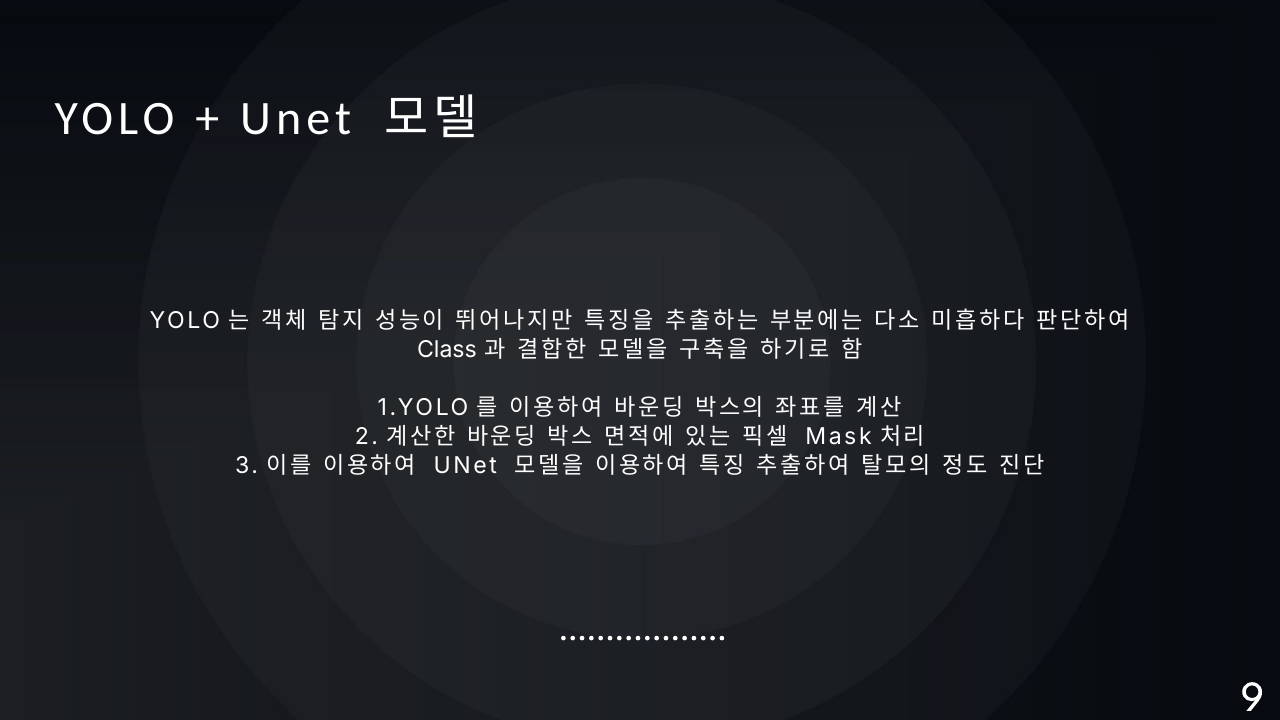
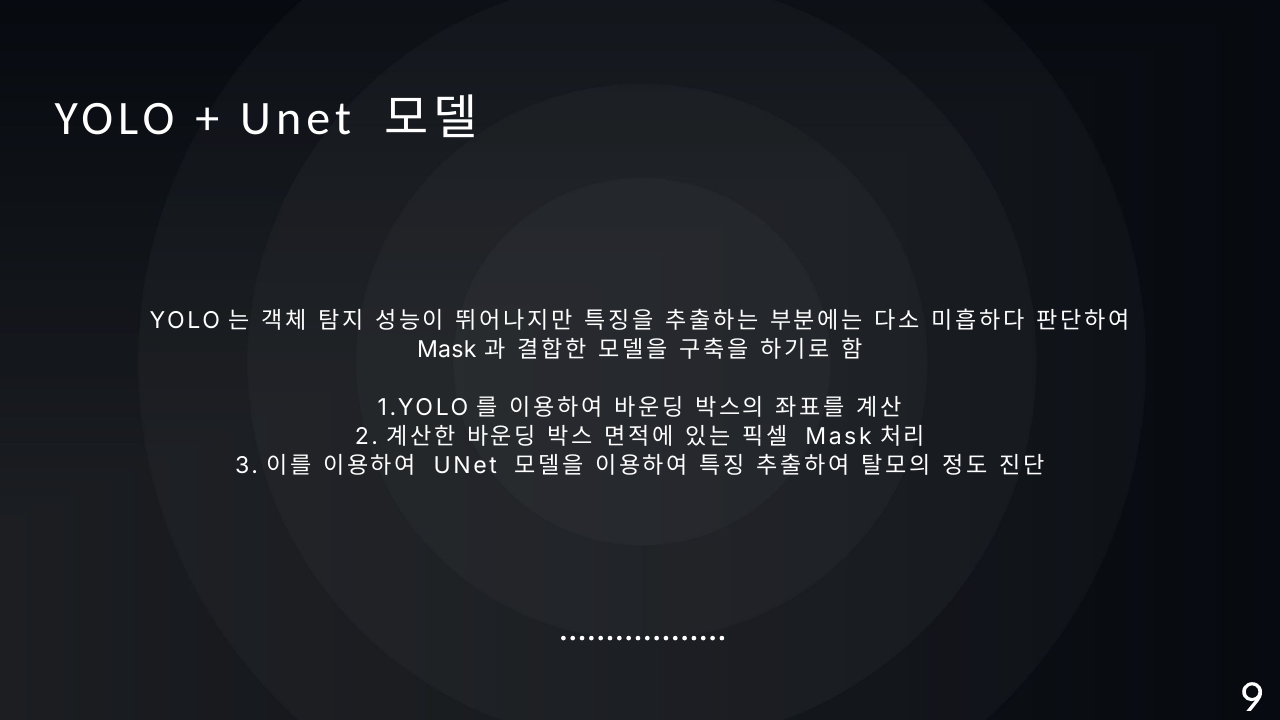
Class: Class -> Mask (447, 350)
